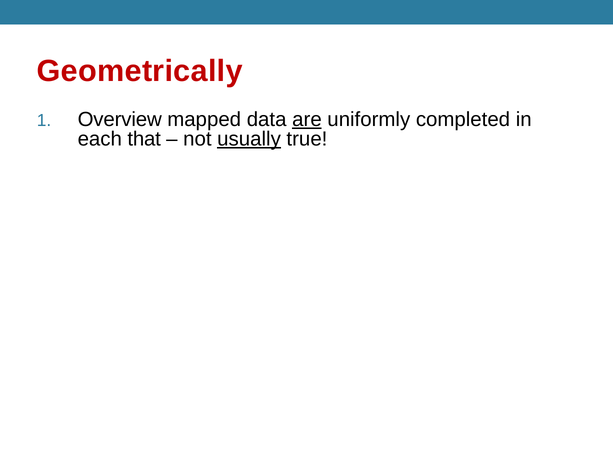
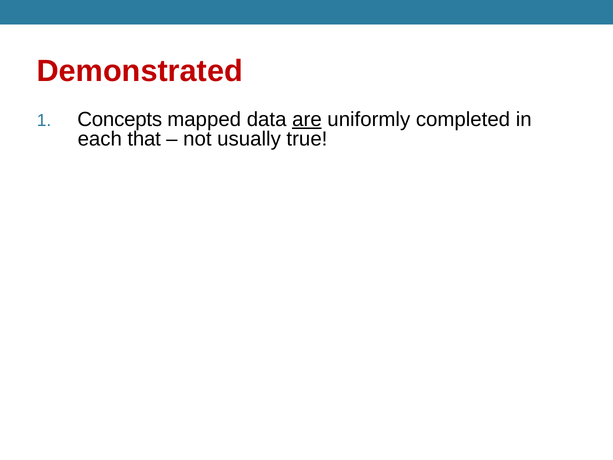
Geometrically: Geometrically -> Demonstrated (140, 71)
Overview: Overview -> Concepts (120, 119)
usually underline: present -> none (249, 139)
